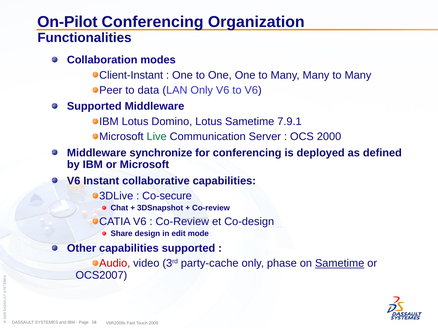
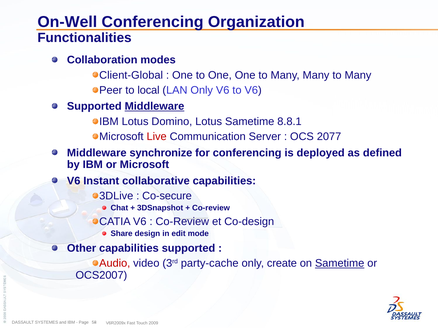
On-Pilot: On-Pilot -> On-Well (67, 22)
Client-Instant: Client-Instant -> Client-Global (131, 75)
data: data -> local (149, 90)
Middleware underline: none -> present (154, 107)
7.9.1: 7.9.1 -> 8.8.1 (289, 122)
Live colour: green -> red (157, 137)
2000: 2000 -> 2077 (329, 137)
phase: phase -> create (282, 264)
